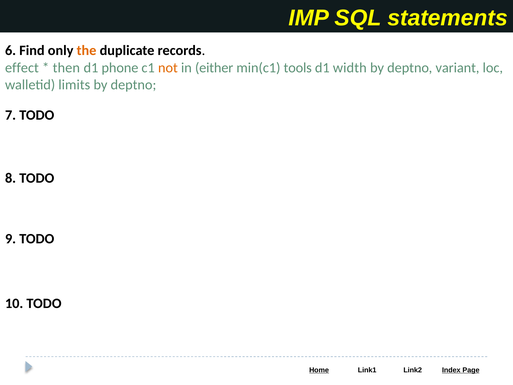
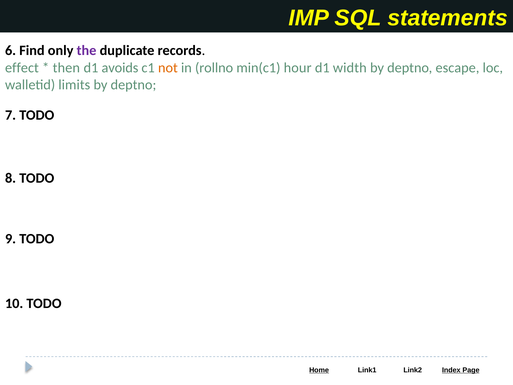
the colour: orange -> purple (87, 51)
phone: phone -> avoids (120, 68)
either: either -> rollno (214, 68)
tools: tools -> hour (298, 68)
variant: variant -> escape (457, 68)
